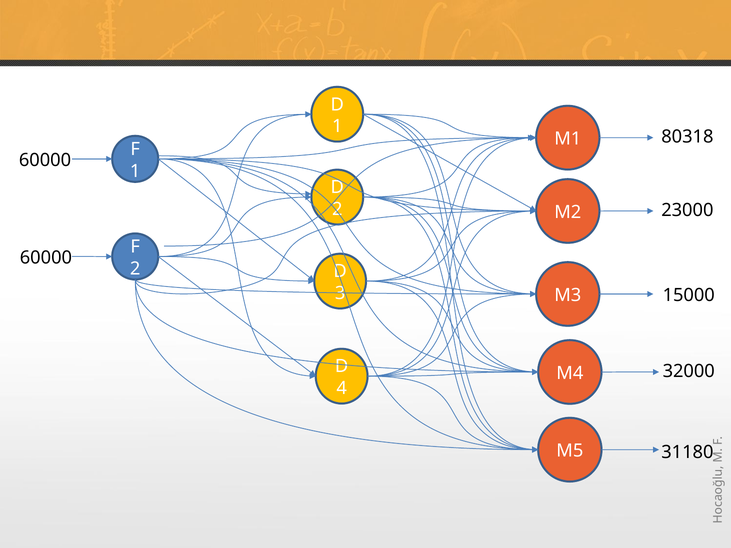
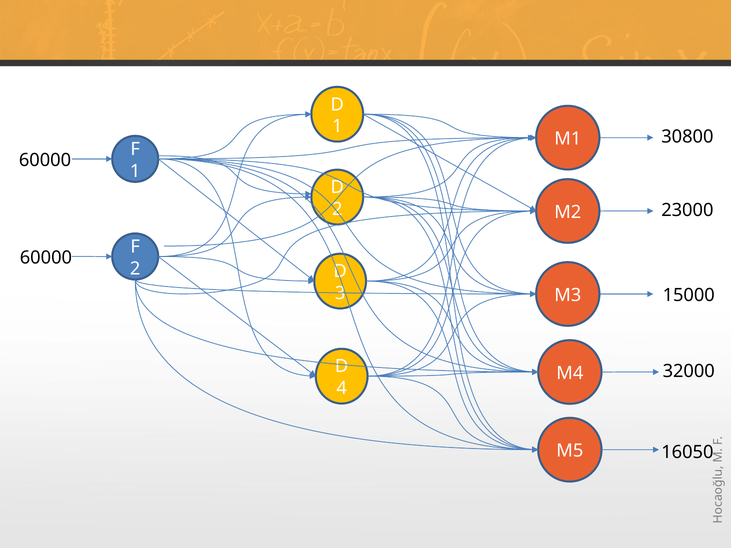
80318: 80318 -> 30800 (687, 137)
31180: 31180 -> 16050 (687, 452)
